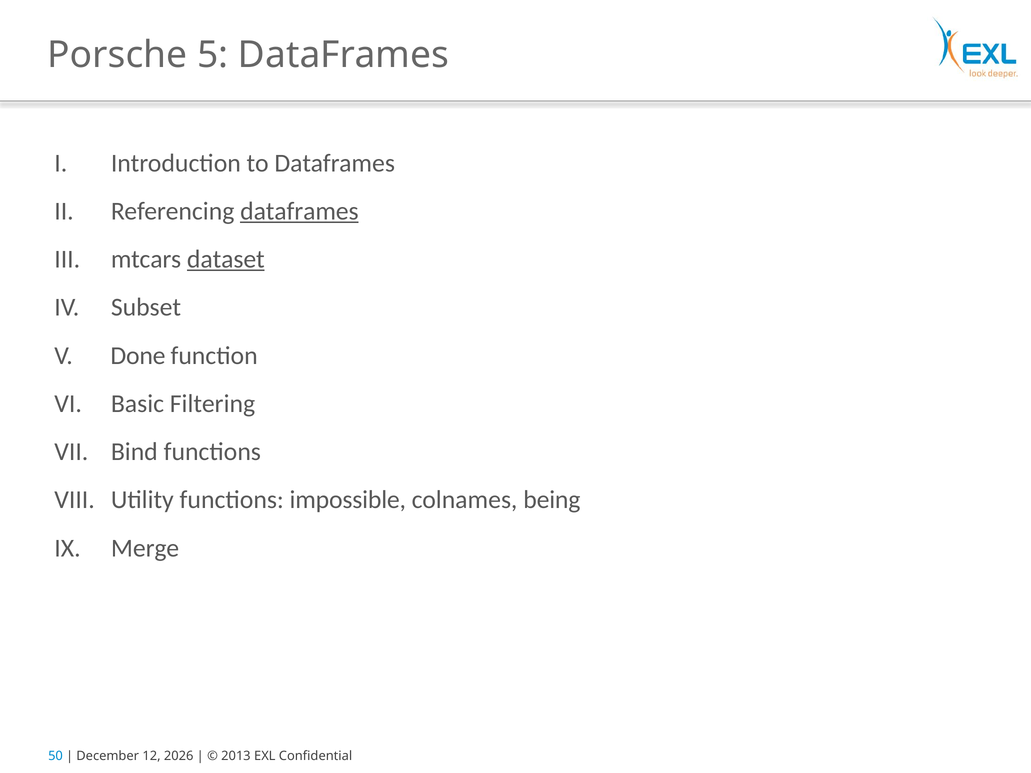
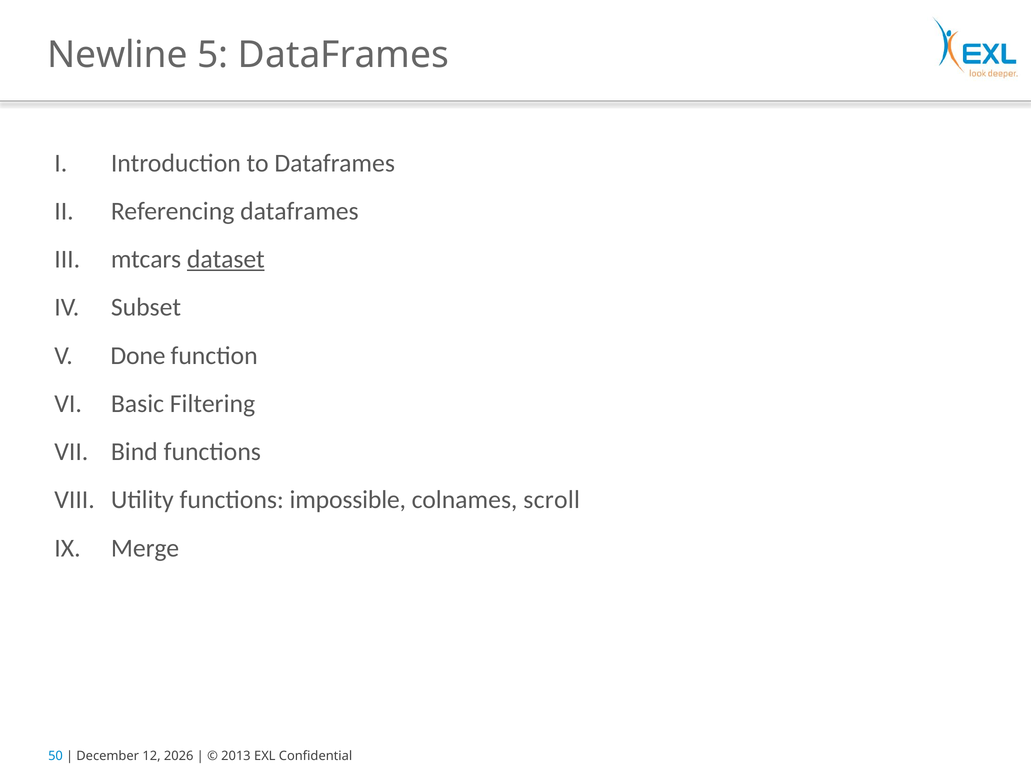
Porsche: Porsche -> Newline (117, 55)
dataframes underline: present -> none (299, 211)
being: being -> scroll (552, 500)
